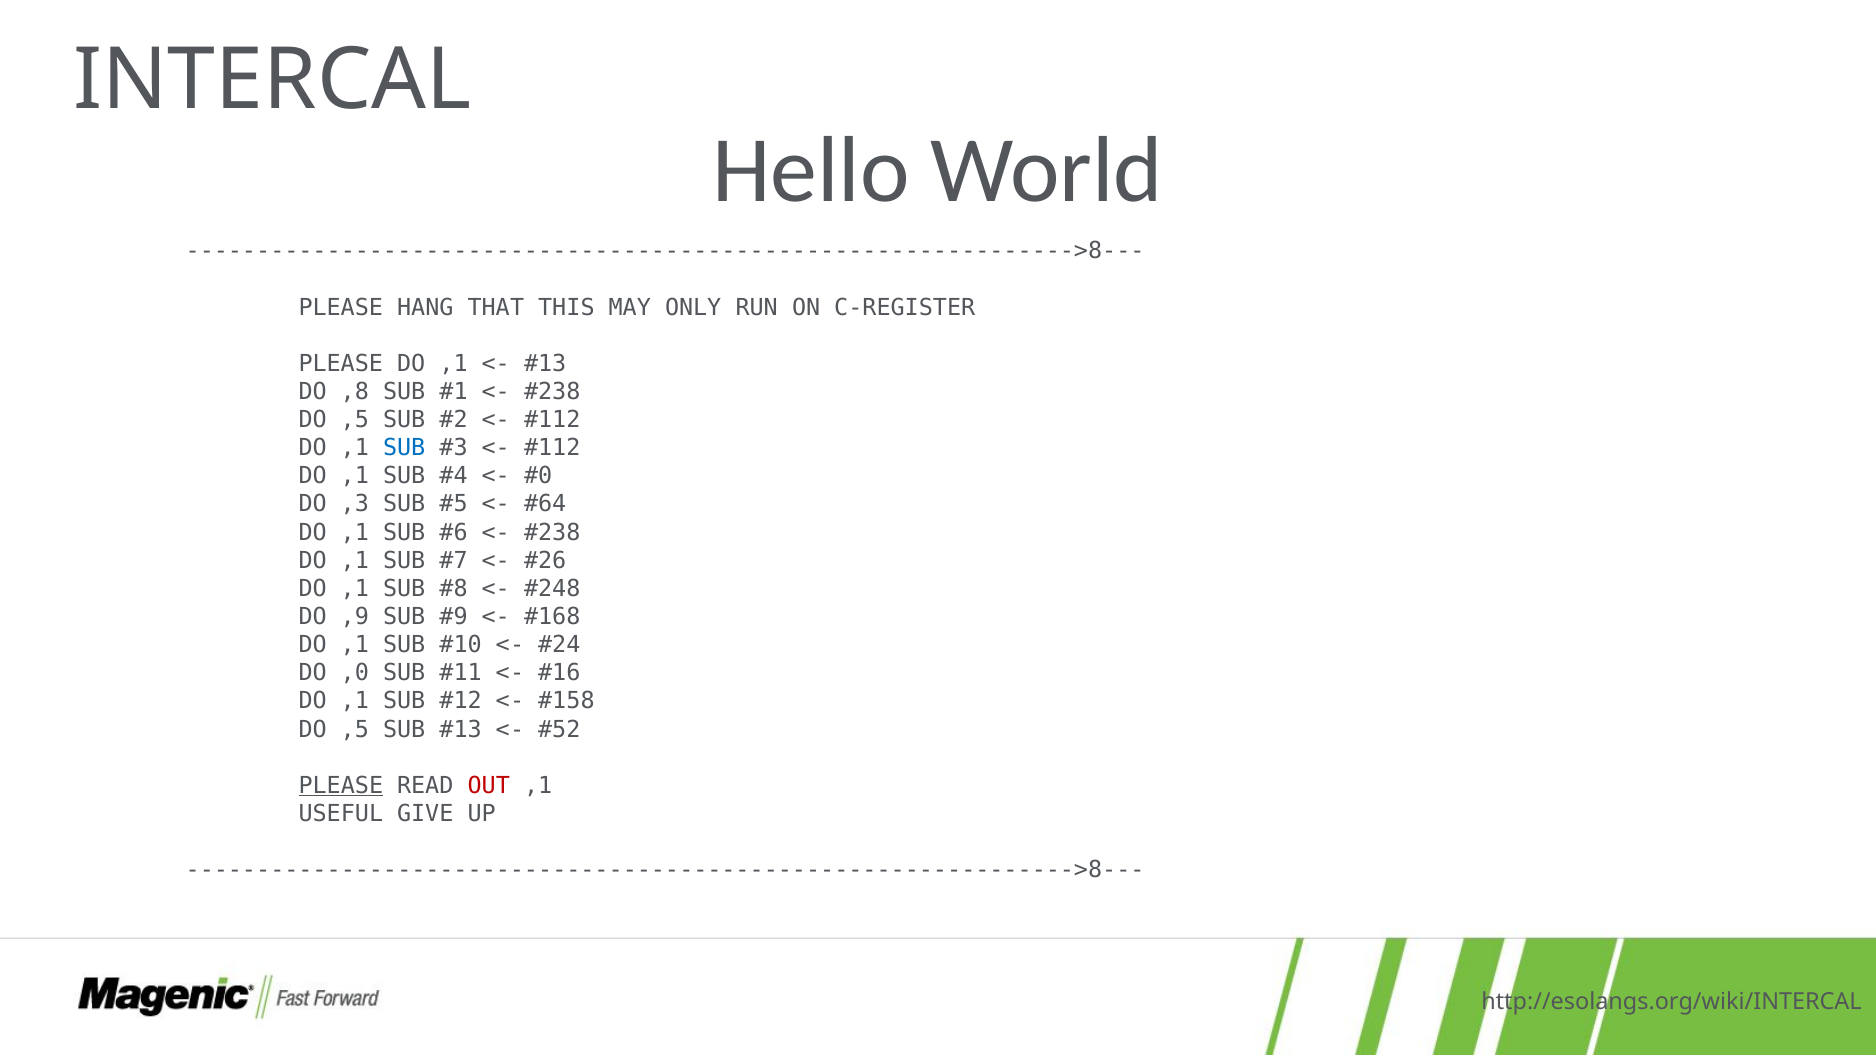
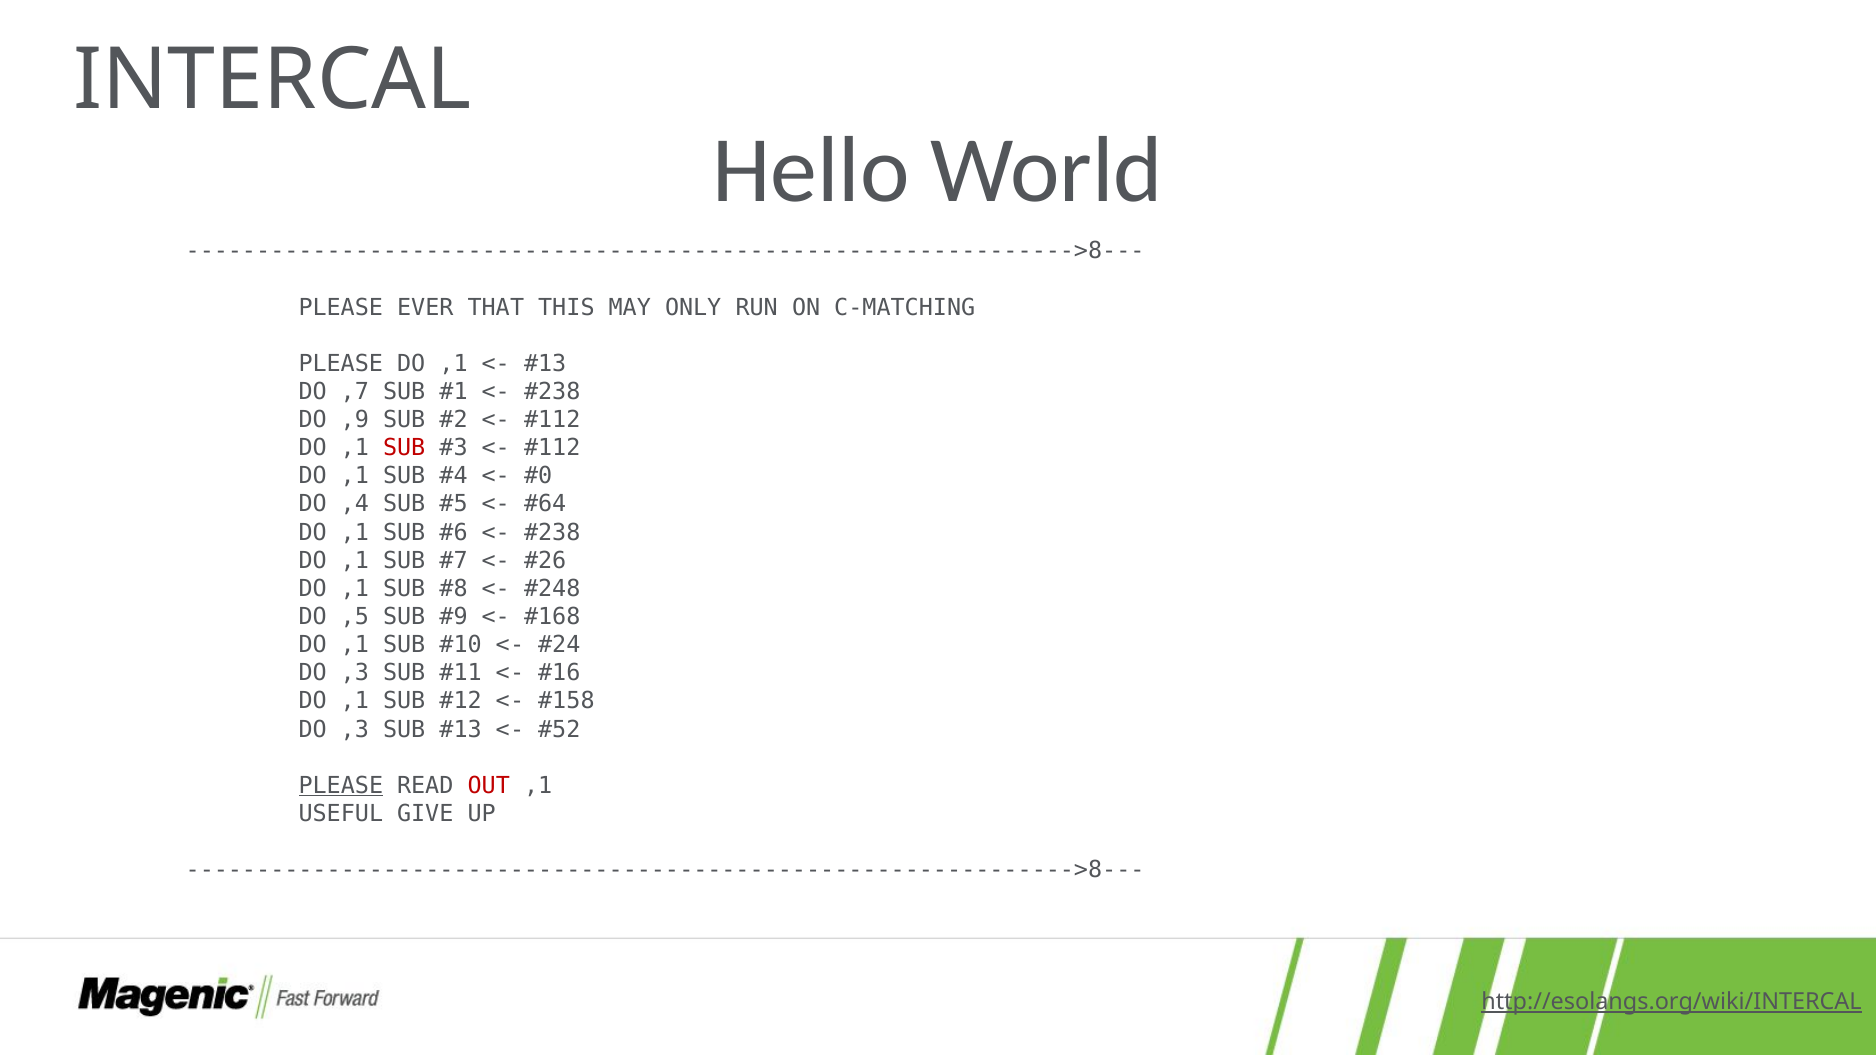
HANG: HANG -> EVER (425, 307)
C-REGISTER: C-REGISTER -> C-MATCHING (905, 307)
,8: ,8 -> ,7 (355, 392)
,5: ,5 -> ,9 (355, 420)
SUB colour: blue -> red (404, 448)
,3: ,3 -> ,4 (355, 504)
,9: ,9 -> ,5 (355, 617)
,0: ,0 -> ,3 (355, 673)
,5: ,5 -> ,3 (355, 729)
http://esolangs.org/wiki/INTERCAL underline: none -> present (1671, 1002)
